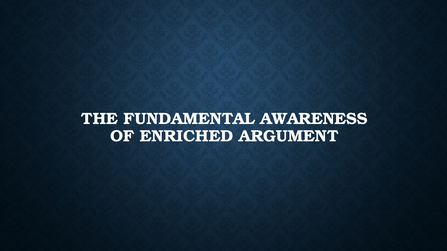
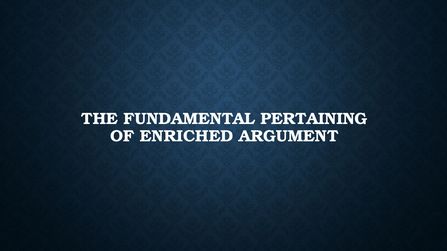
AWARENESS: AWARENESS -> PERTAINING (314, 119)
